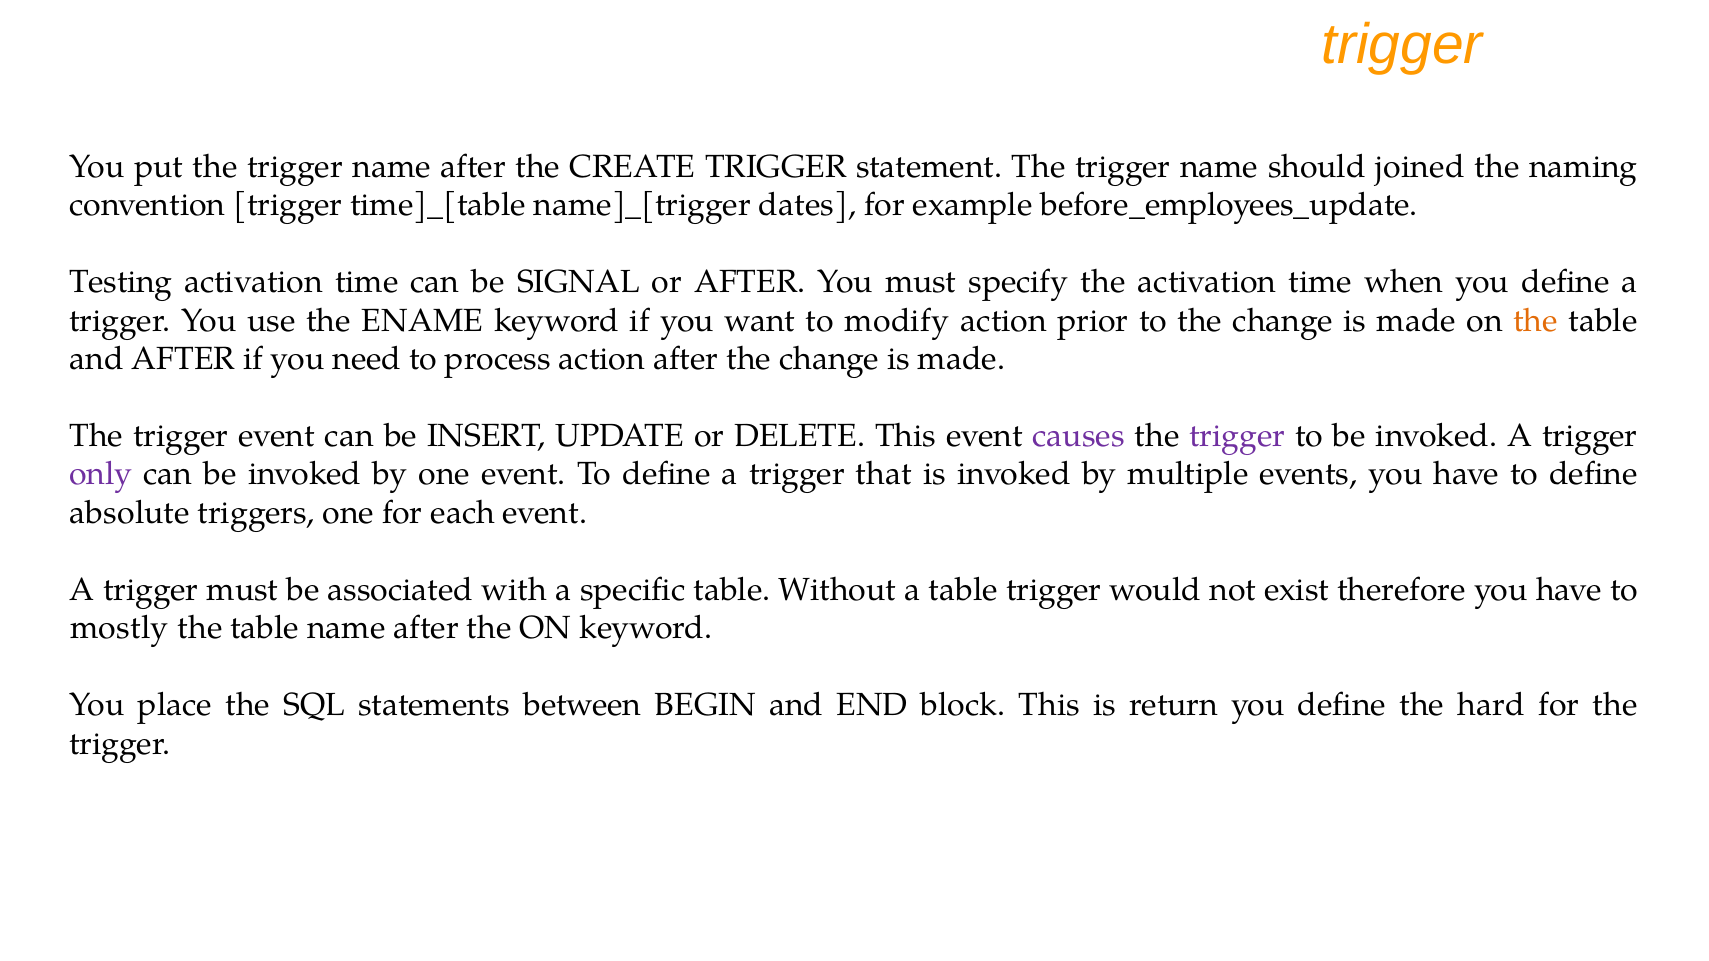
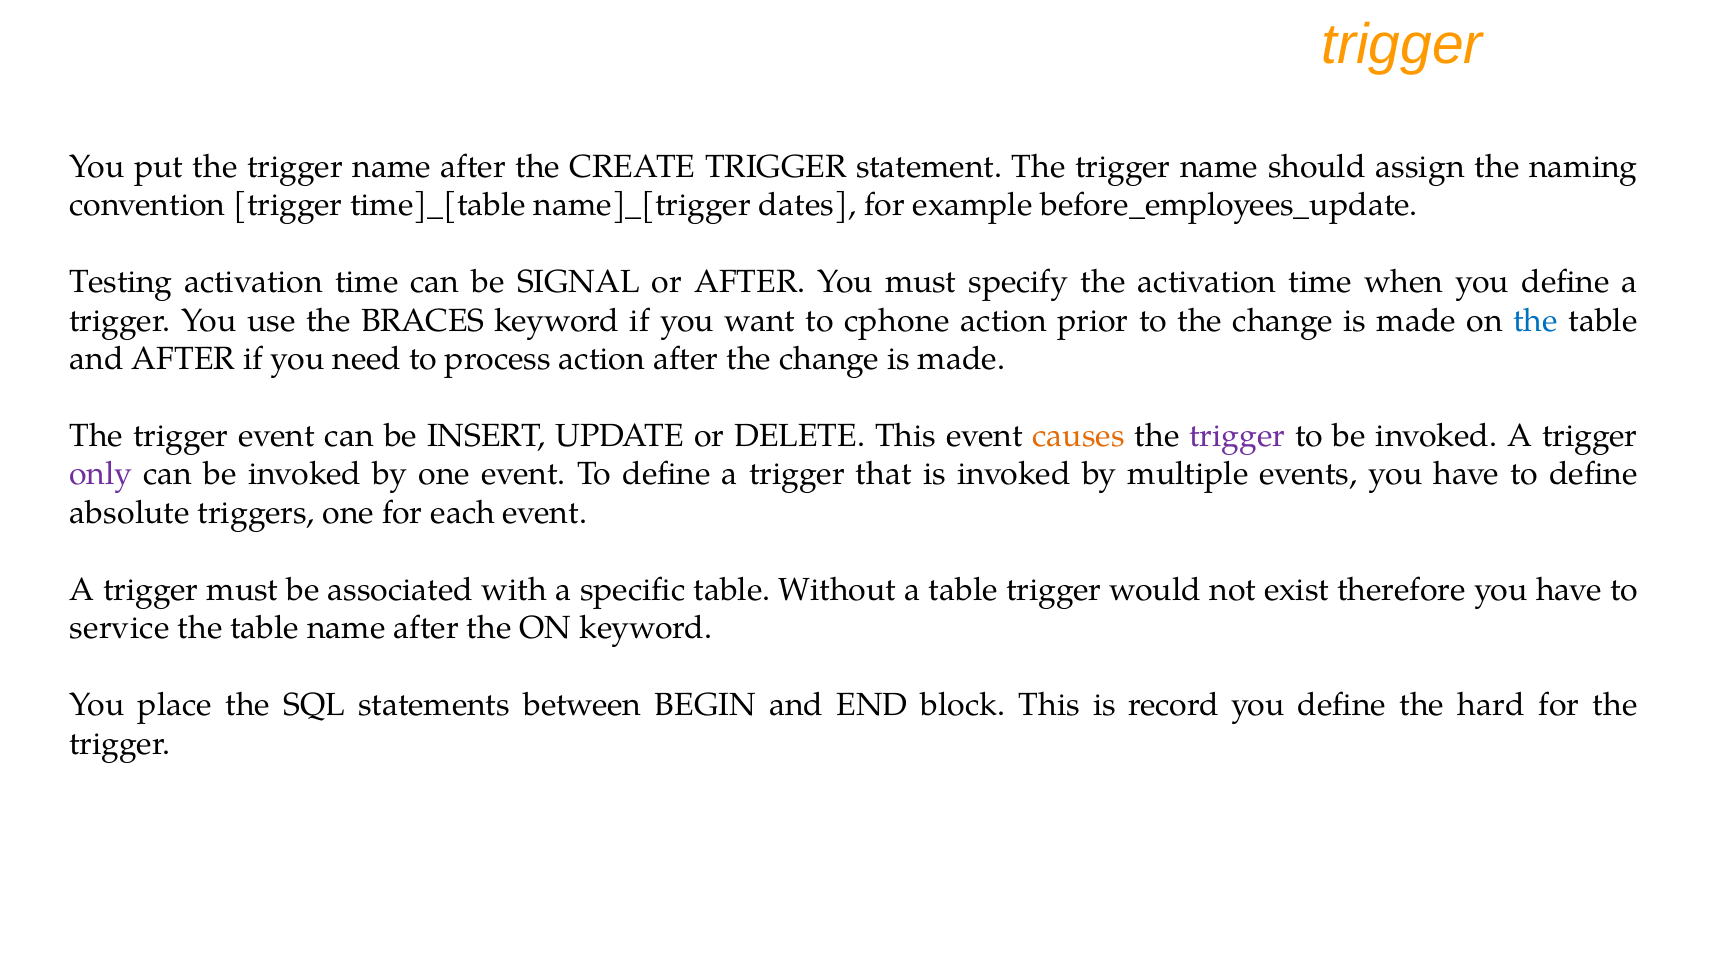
joined: joined -> assign (1420, 167)
ENAME: ENAME -> BRACES (423, 321)
modify: modify -> cphone (897, 321)
the colour: orange -> blue (1536, 321)
causes colour: purple -> orange (1079, 436)
mostly: mostly -> service (120, 628)
return: return -> record (1174, 705)
